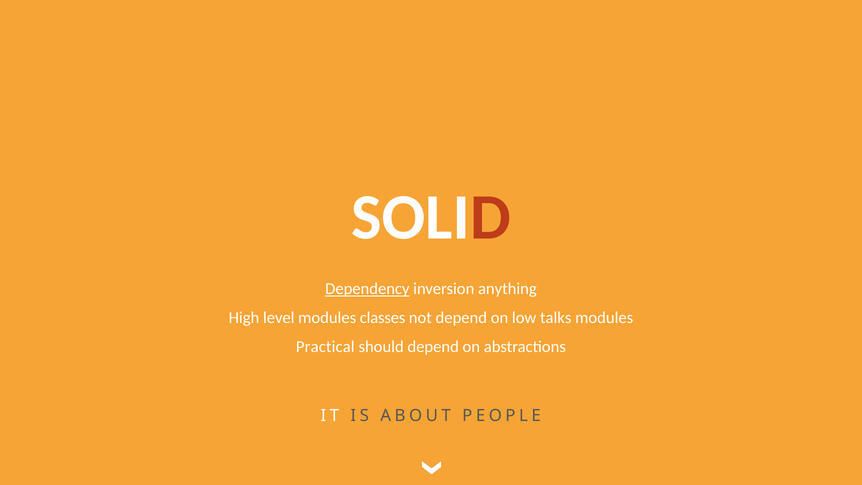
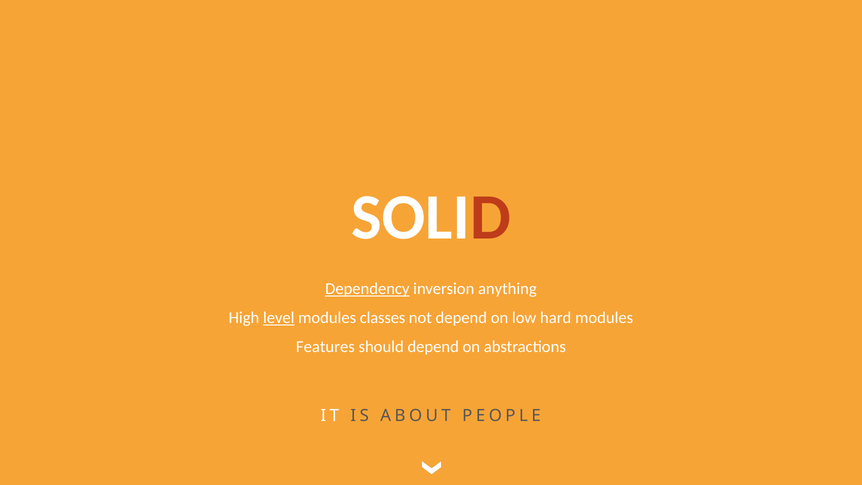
level underline: none -> present (279, 318)
talks: talks -> hard (556, 318)
Practical: Practical -> Features (325, 347)
